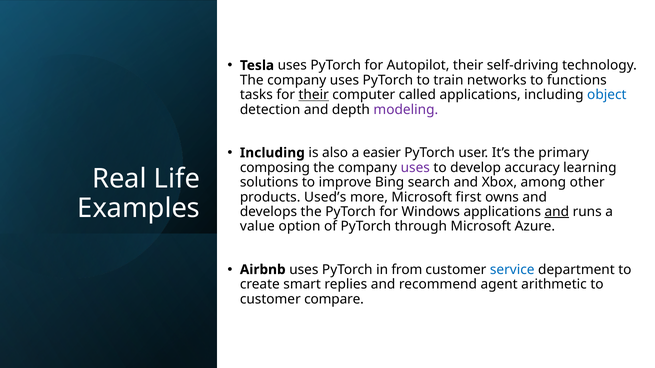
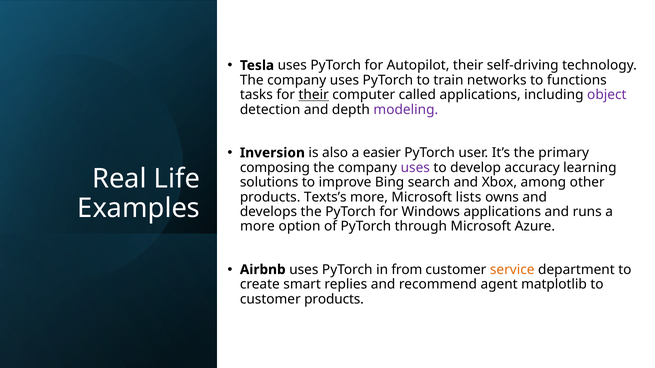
object colour: blue -> purple (607, 95)
Including: Including -> Inversion (272, 153)
Used’s: Used’s -> Texts’s (325, 197)
first: first -> lists (469, 197)
and underline: present -> none (557, 212)
value: value -> more (257, 227)
service colour: blue -> orange (512, 270)
arithmetic: arithmetic -> matplotlib (554, 285)
customer compare: compare -> products (334, 299)
